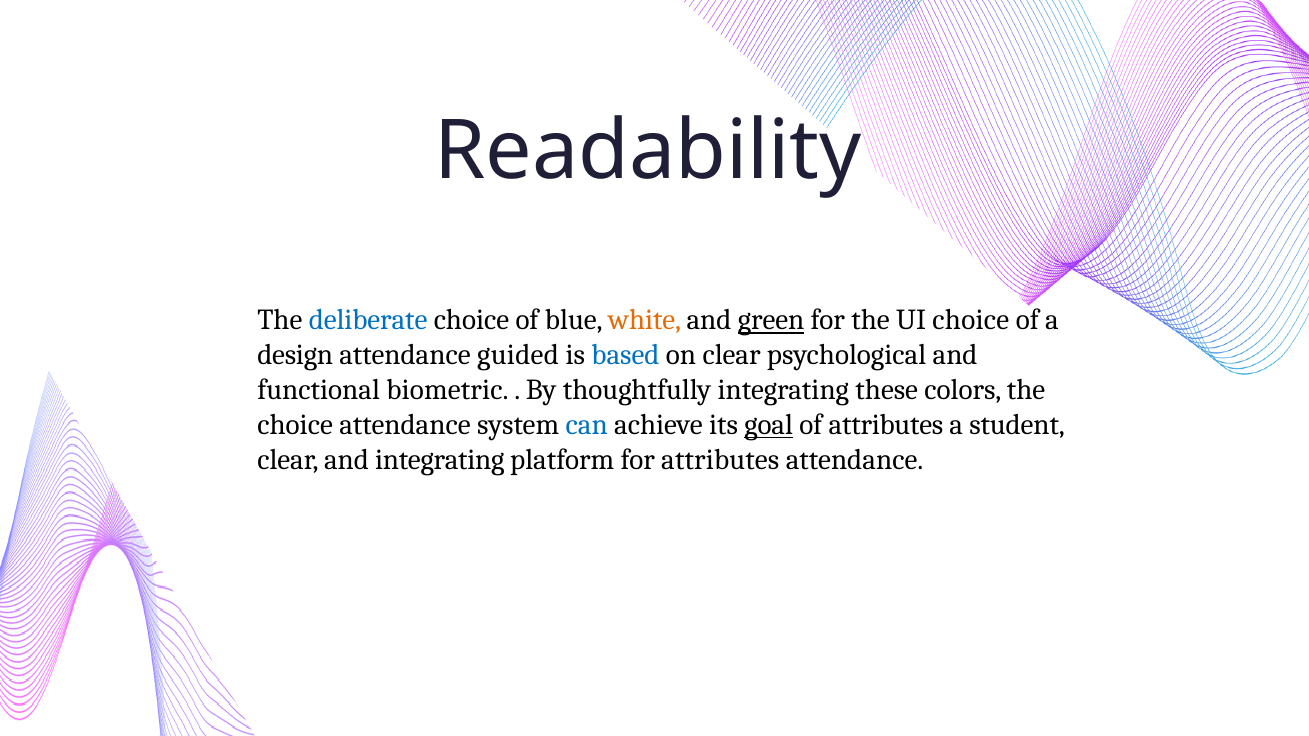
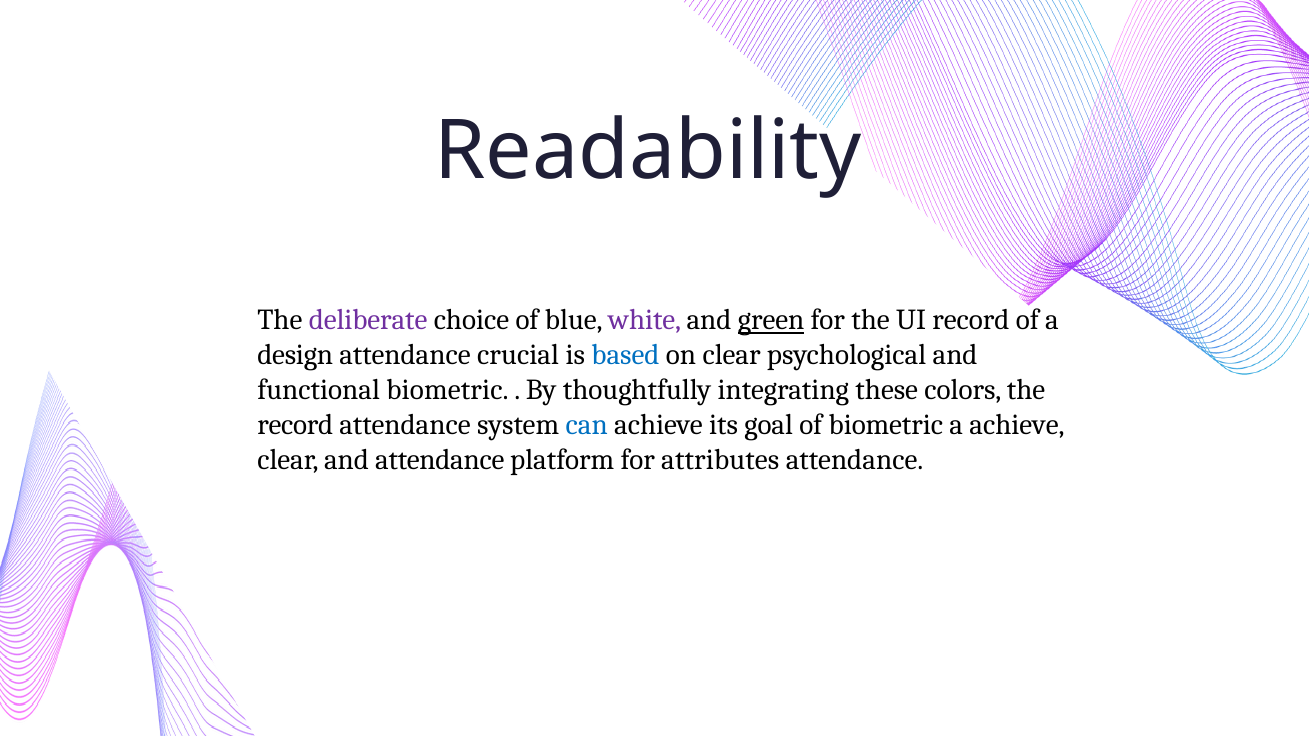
deliberate colour: blue -> purple (368, 320)
white colour: orange -> purple (645, 320)
UI choice: choice -> record (971, 320)
guided: guided -> crucial (518, 355)
choice: choice -> record (295, 425)
goal underline: present -> none (769, 425)
of attributes: attributes -> biometric (886, 425)
a student: student -> achieve (1017, 425)
and integrating: integrating -> attendance (440, 460)
